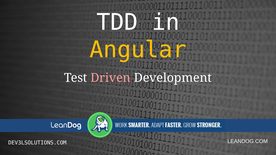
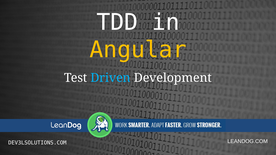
Driven colour: pink -> light blue (111, 78)
